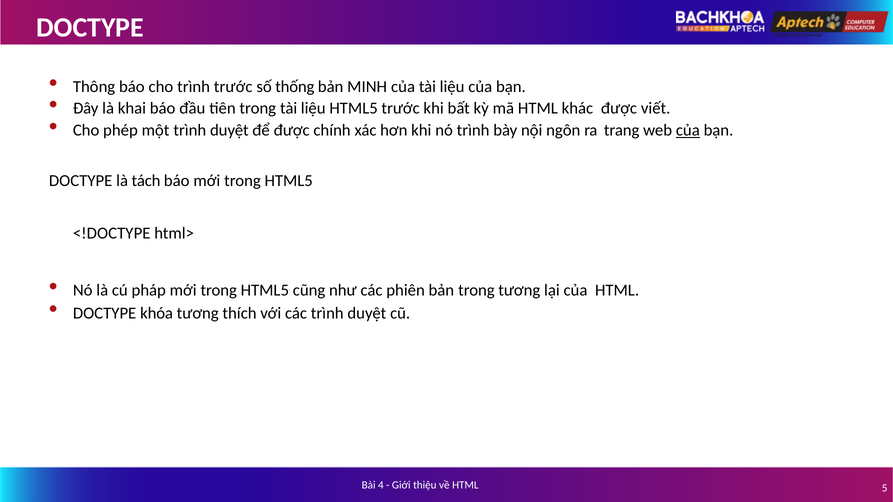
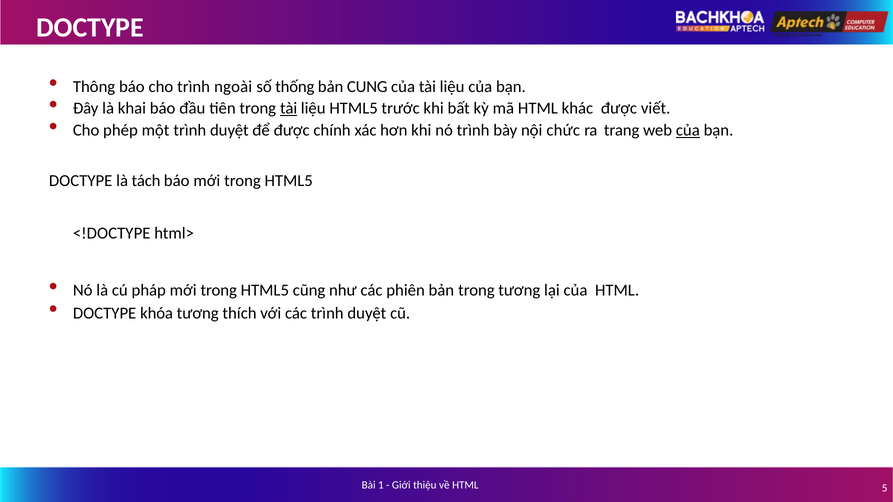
trình trước: trước -> ngoài (233, 87)
MINH: MINH -> CUNG (367, 87)
tài underline: none -> present (289, 109)
ngôn: ngôn -> chức (563, 130)
4: 4 -> 1 (381, 485)
